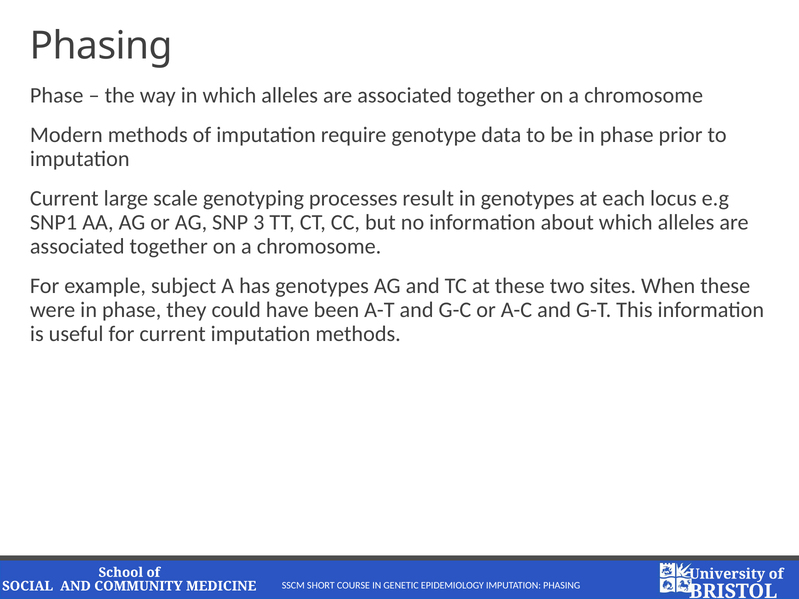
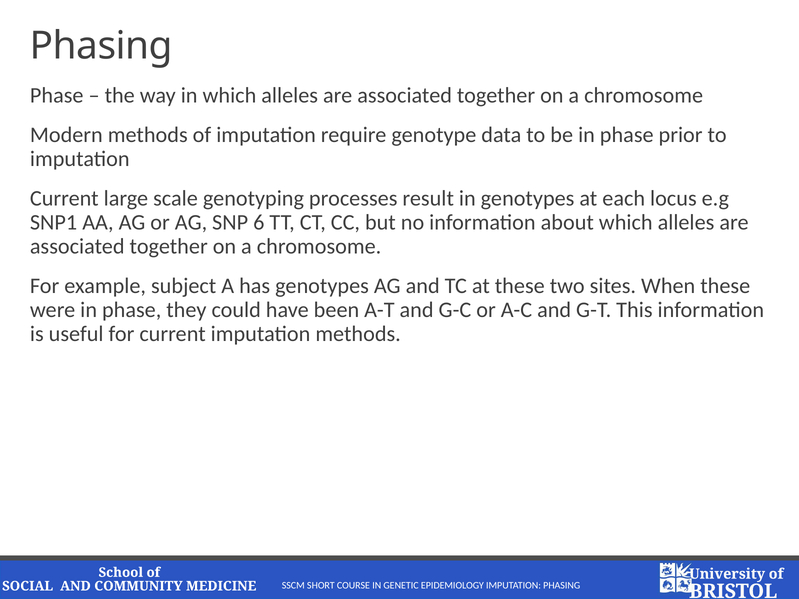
3: 3 -> 6 (259, 222)
